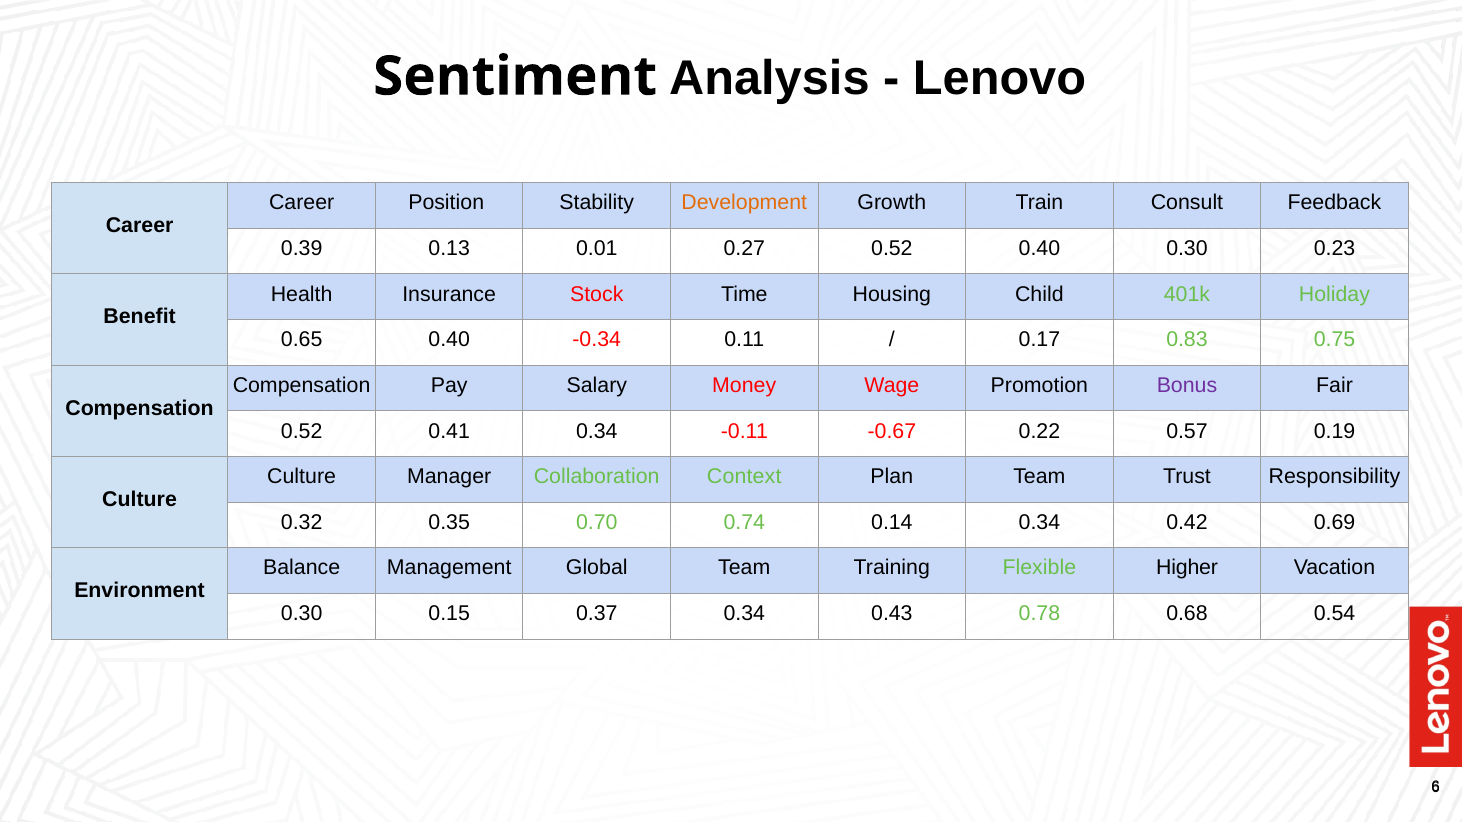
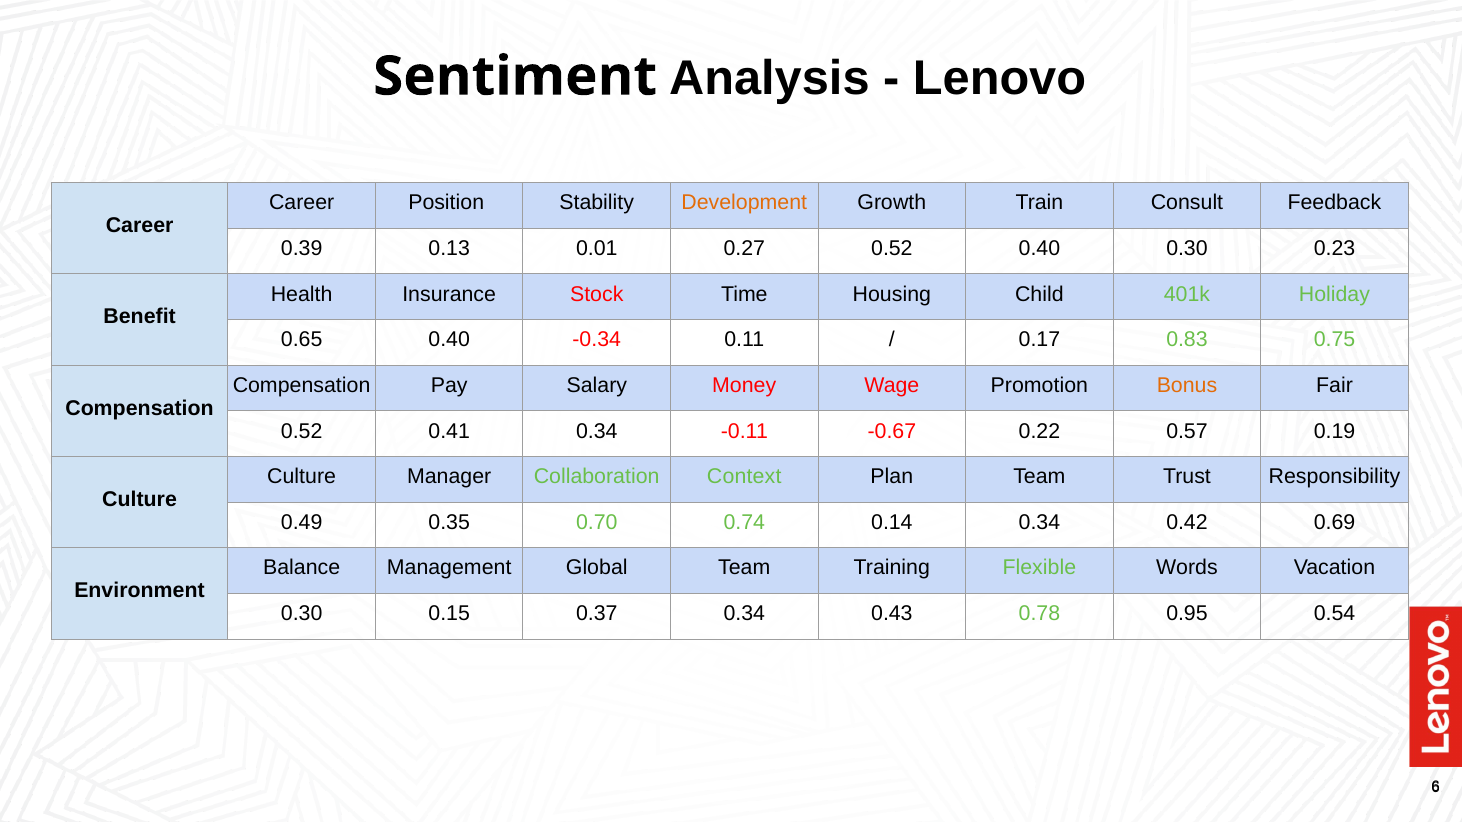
Bonus colour: purple -> orange (1187, 385)
0.32: 0.32 -> 0.49 (302, 523)
Higher: Higher -> Words (1187, 568)
0.68: 0.68 -> 0.95 (1187, 614)
